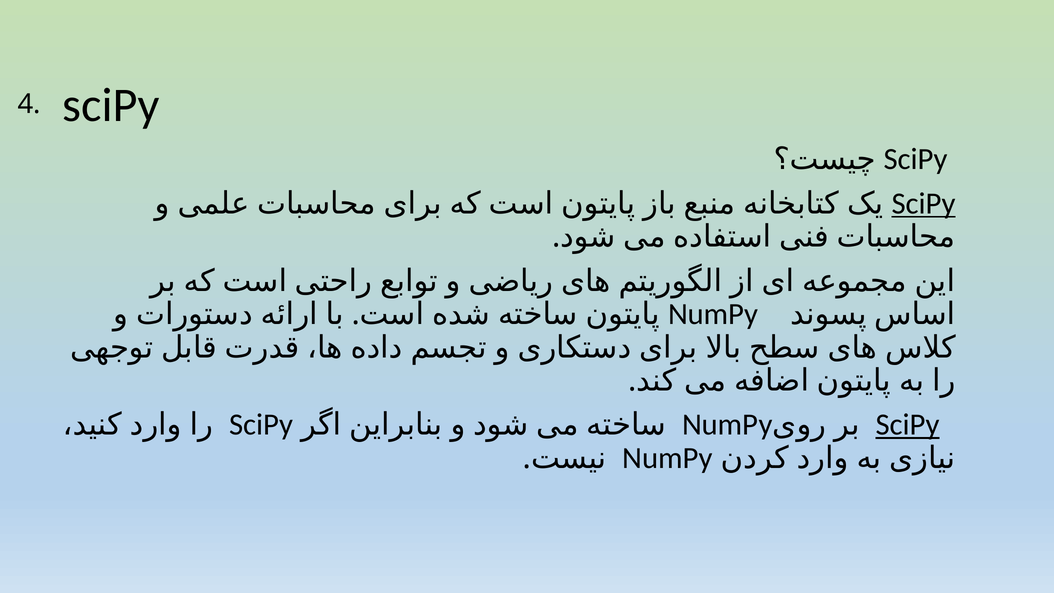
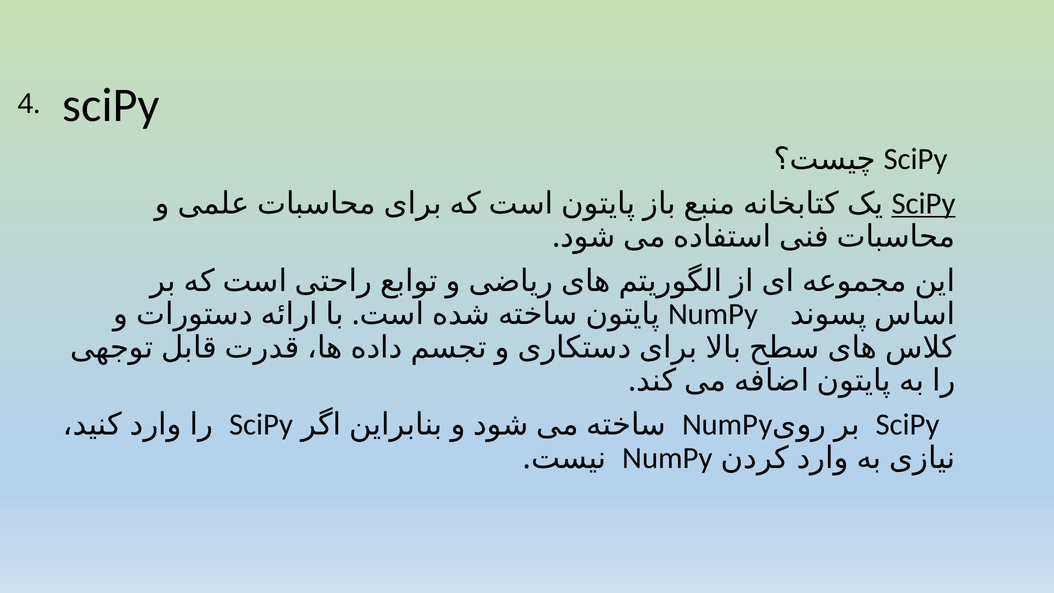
SciPy underline: present -> none (908, 425)
